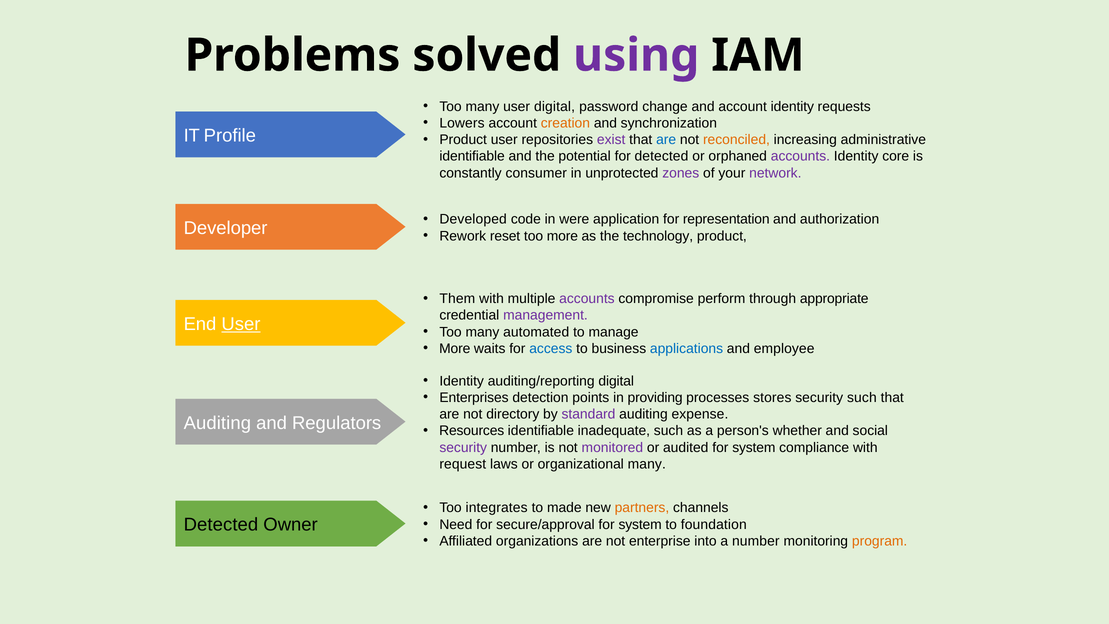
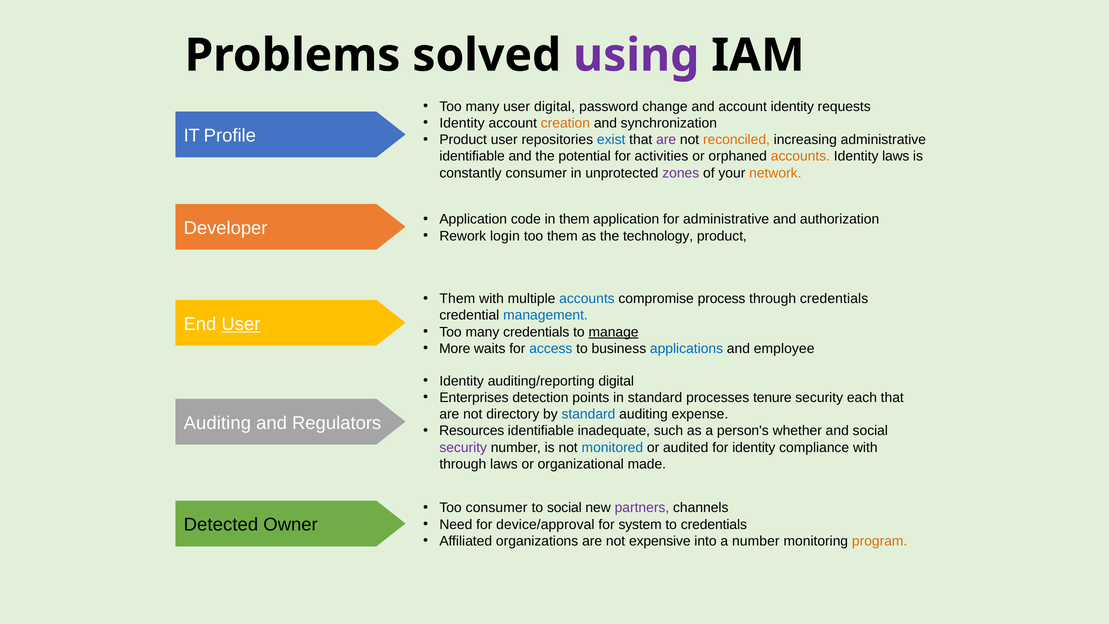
Lowers: Lowers -> Identity (462, 123)
exist colour: purple -> blue (611, 140)
are colour: blue -> purple (666, 140)
for detected: detected -> activities (661, 156)
accounts colour: purple -> orange (800, 156)
Identity core: core -> laws (896, 156)
network colour: purple -> orange (775, 173)
Developed: Developed -> Application (473, 219)
in were: were -> them (574, 219)
for representation: representation -> administrative (726, 219)
reset: reset -> login (505, 236)
too more: more -> them (562, 236)
accounts colour: purple -> blue (587, 299)
perform: perform -> process (722, 299)
through appropriate: appropriate -> credentials (834, 299)
management colour: purple -> blue (545, 315)
many automated: automated -> credentials (536, 332)
manage underline: none -> present (614, 332)
in providing: providing -> standard (655, 398)
stores: stores -> tenure (772, 398)
security such: such -> each (862, 398)
standard colour: purple -> blue (588, 414)
monitored colour: purple -> blue (612, 447)
audited for system: system -> identity (754, 447)
request: request -> through (463, 464)
organizational many: many -> made (647, 464)
Too integrates: integrates -> consumer (497, 508)
to made: made -> social (564, 508)
partners colour: orange -> purple (642, 508)
secure/approval: secure/approval -> device/approval (545, 524)
to foundation: foundation -> credentials (714, 524)
enterprise: enterprise -> expensive (660, 541)
